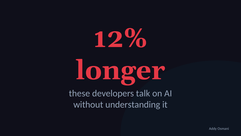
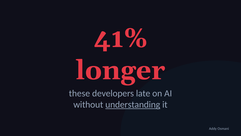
12%: 12% -> 41% (120, 38)
talk: talk -> late (143, 93)
understanding underline: none -> present (133, 104)
